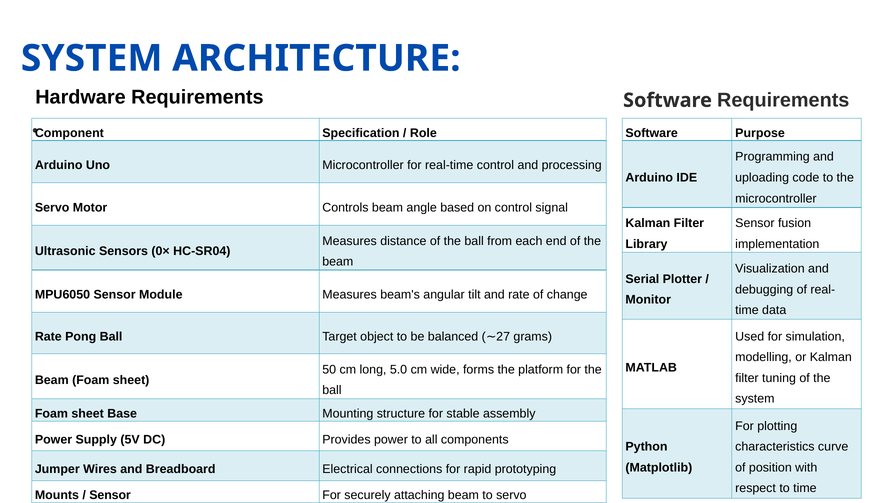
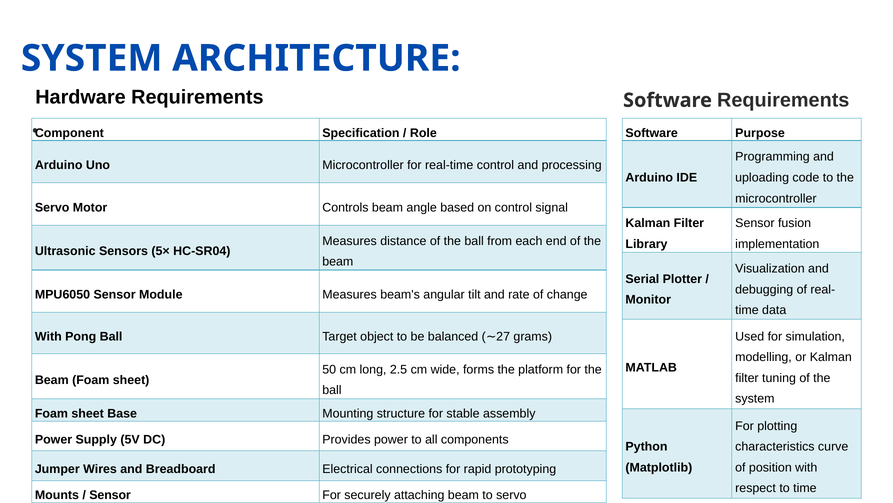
0×: 0× -> 5× (161, 251)
Rate: Rate -> With (48, 336)
5.0: 5.0 -> 2.5 (399, 369)
